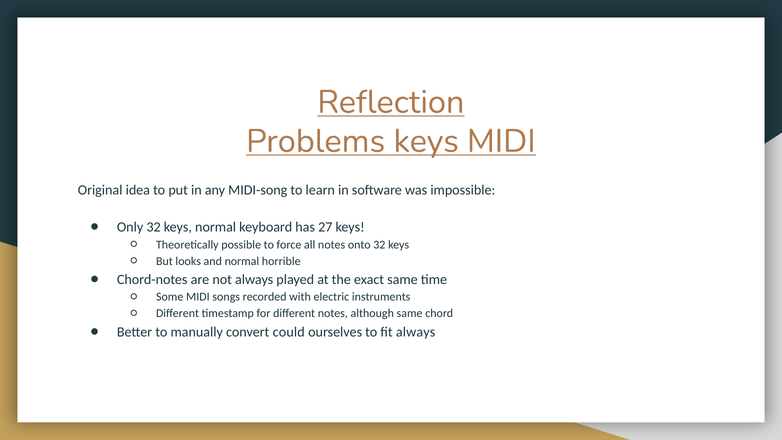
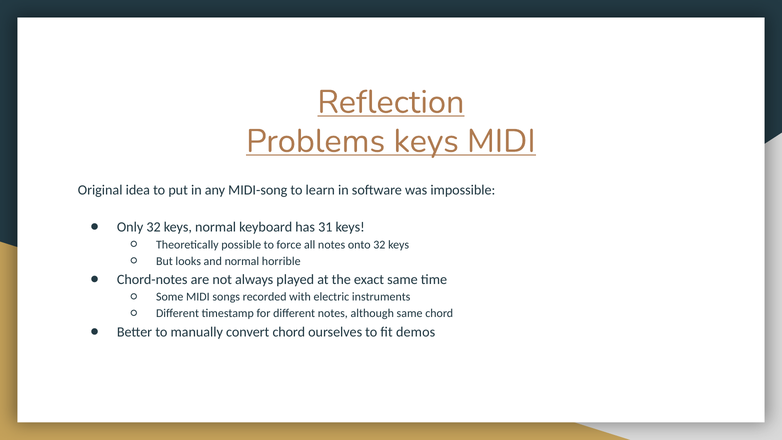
27: 27 -> 31 (325, 227)
convert could: could -> chord (289, 332)
fit always: always -> demos (416, 332)
